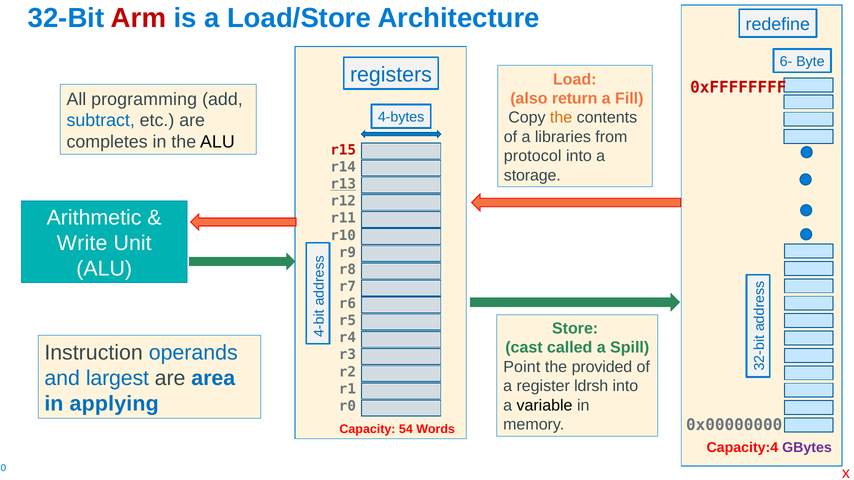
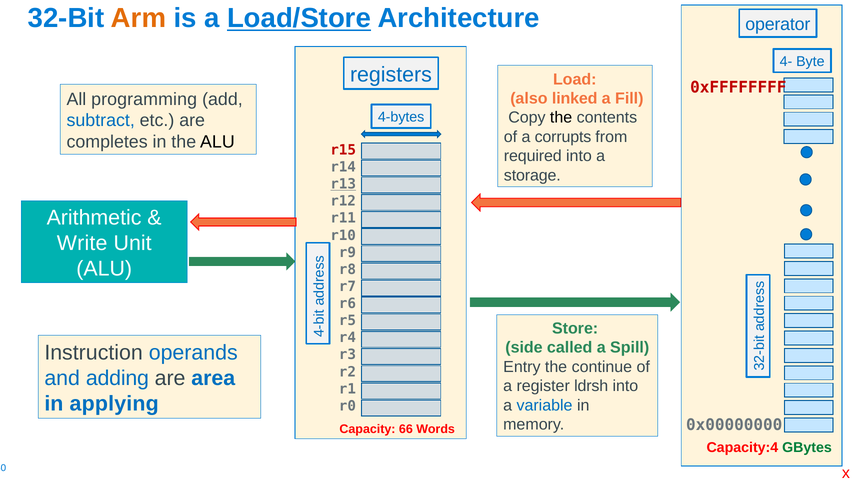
Arm colour: red -> orange (138, 18)
Load/Store underline: none -> present (299, 18)
redefine: redefine -> operator (778, 24)
6-: 6- -> 4- (786, 62)
return: return -> linked (575, 99)
the colour: orange -> black (561, 118)
libraries: libraries -> corrupts (563, 137)
protocol: protocol -> required (533, 156)
cast: cast -> side (524, 348)
Point: Point -> Entry (522, 367)
provided: provided -> continue (602, 367)
largest: largest -> adding (117, 378)
variable colour: black -> blue (545, 406)
54: 54 -> 66 (406, 430)
GBytes colour: purple -> green (807, 448)
